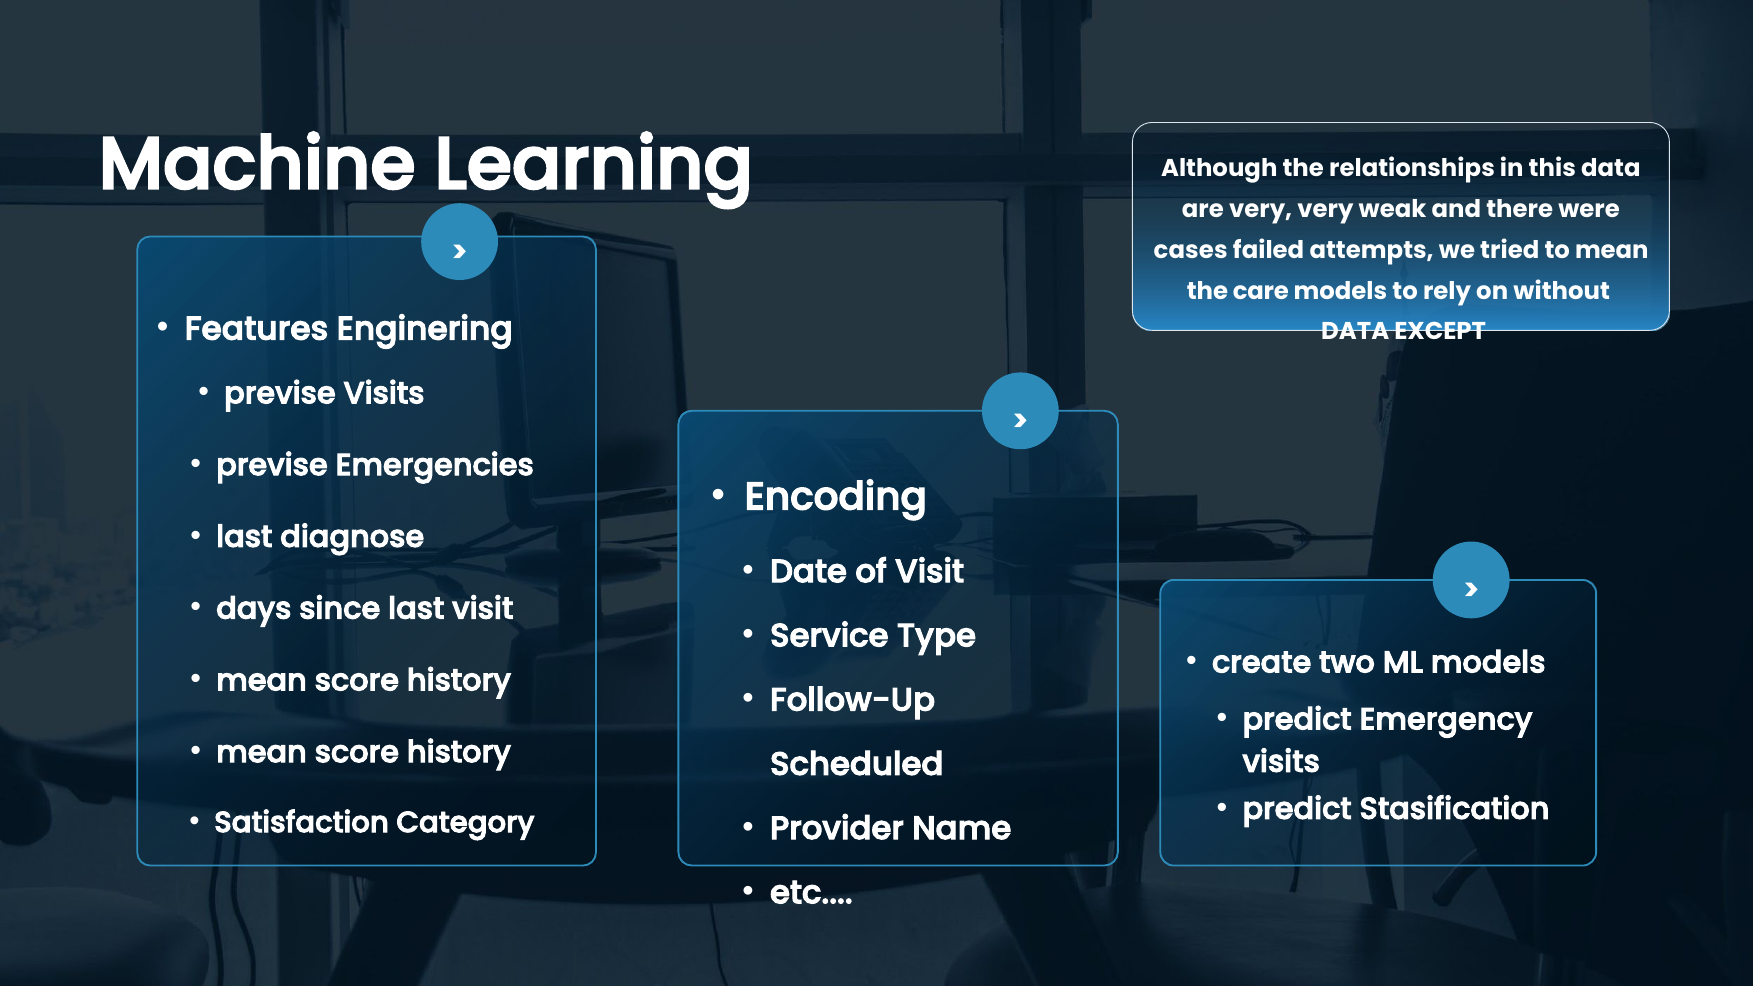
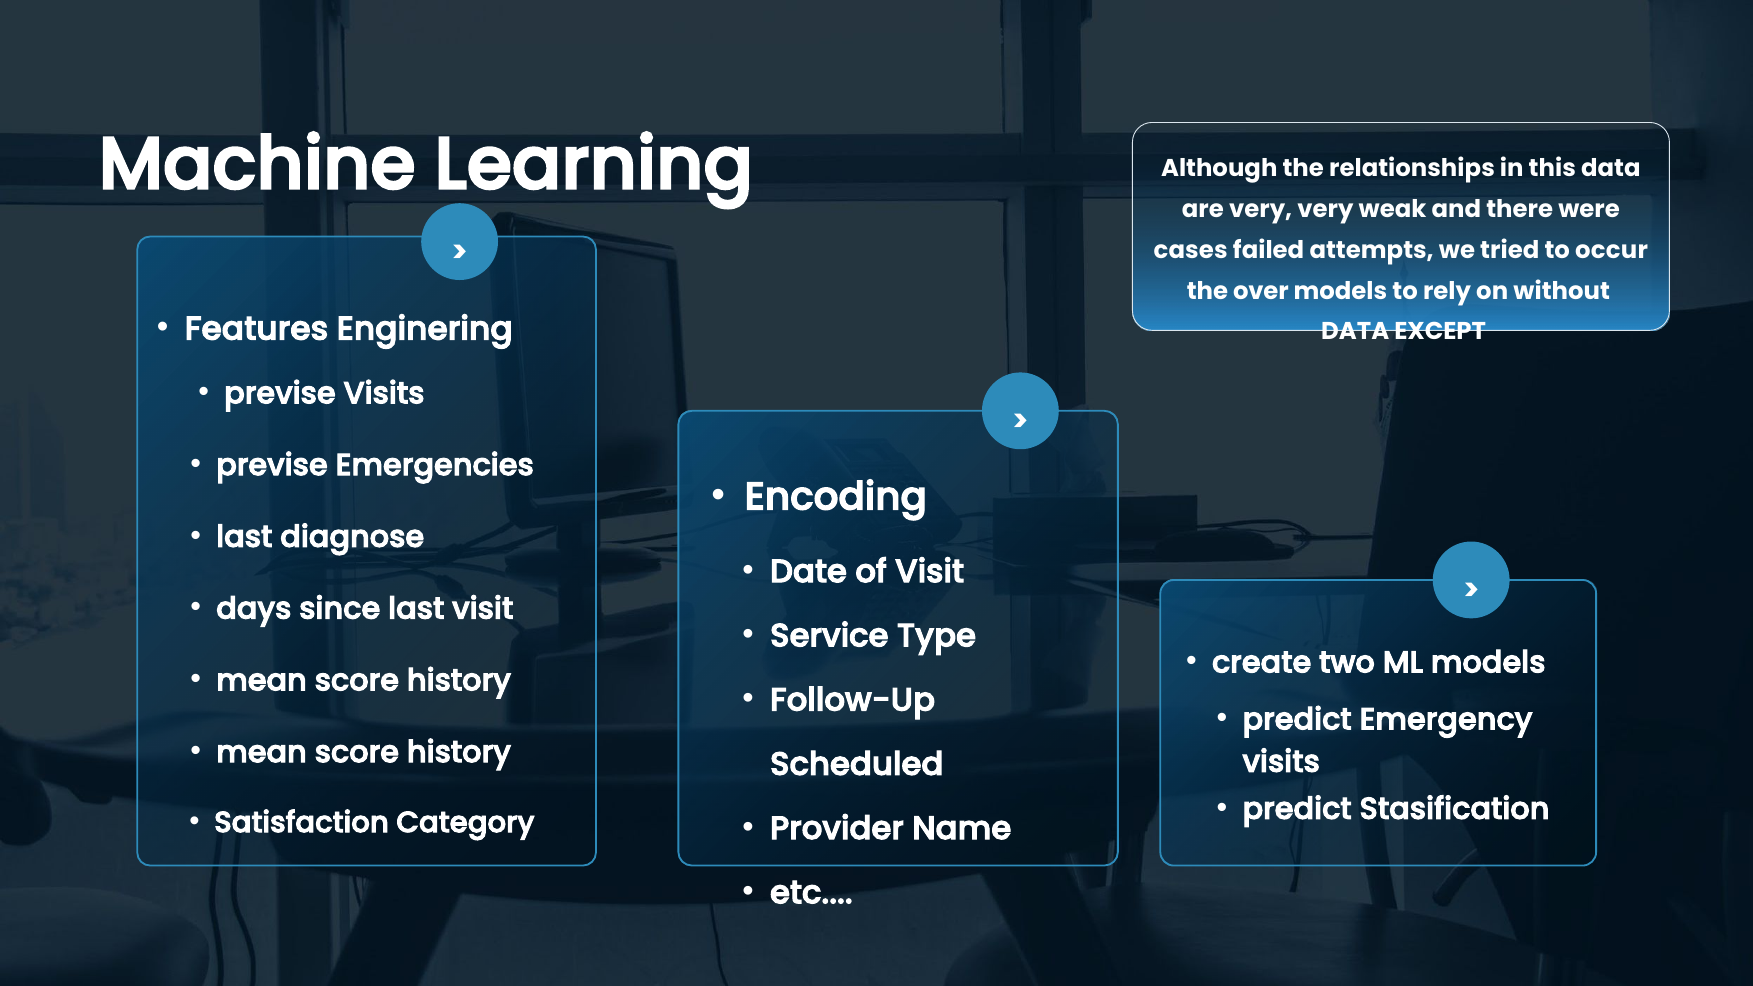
to mean: mean -> occur (1612, 250)
care: care -> over (1261, 291)
